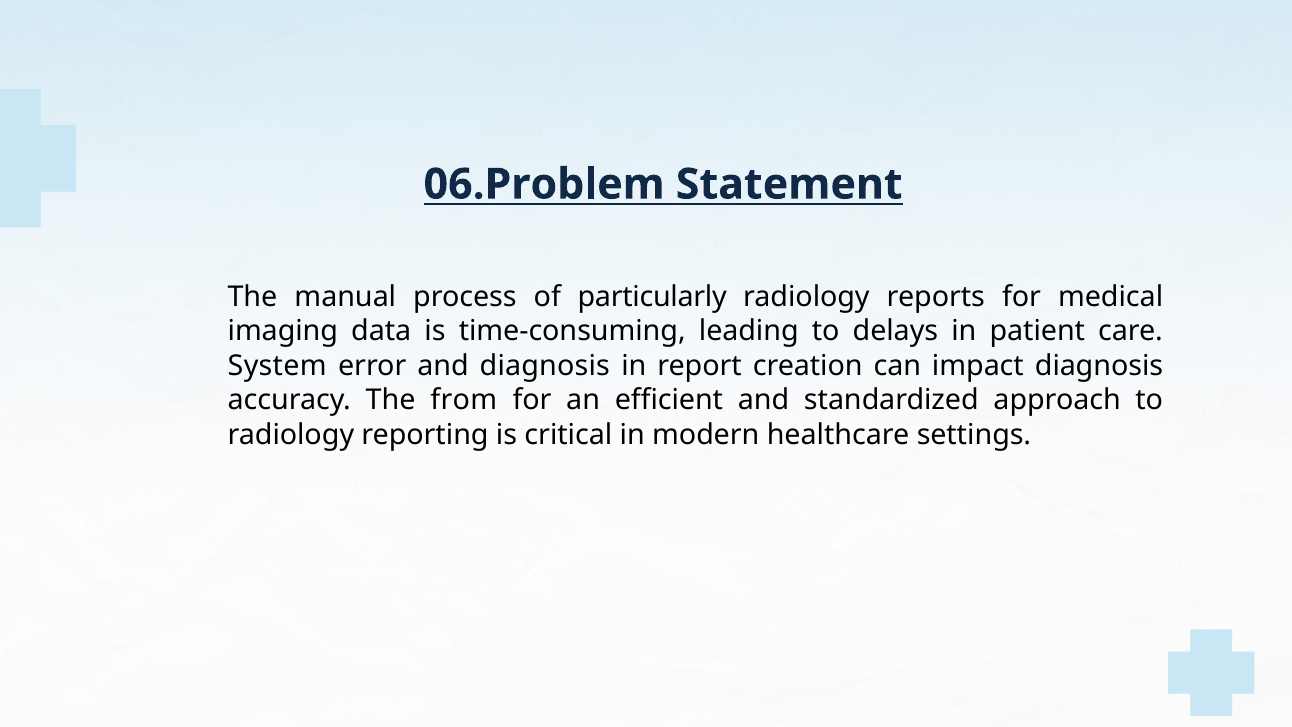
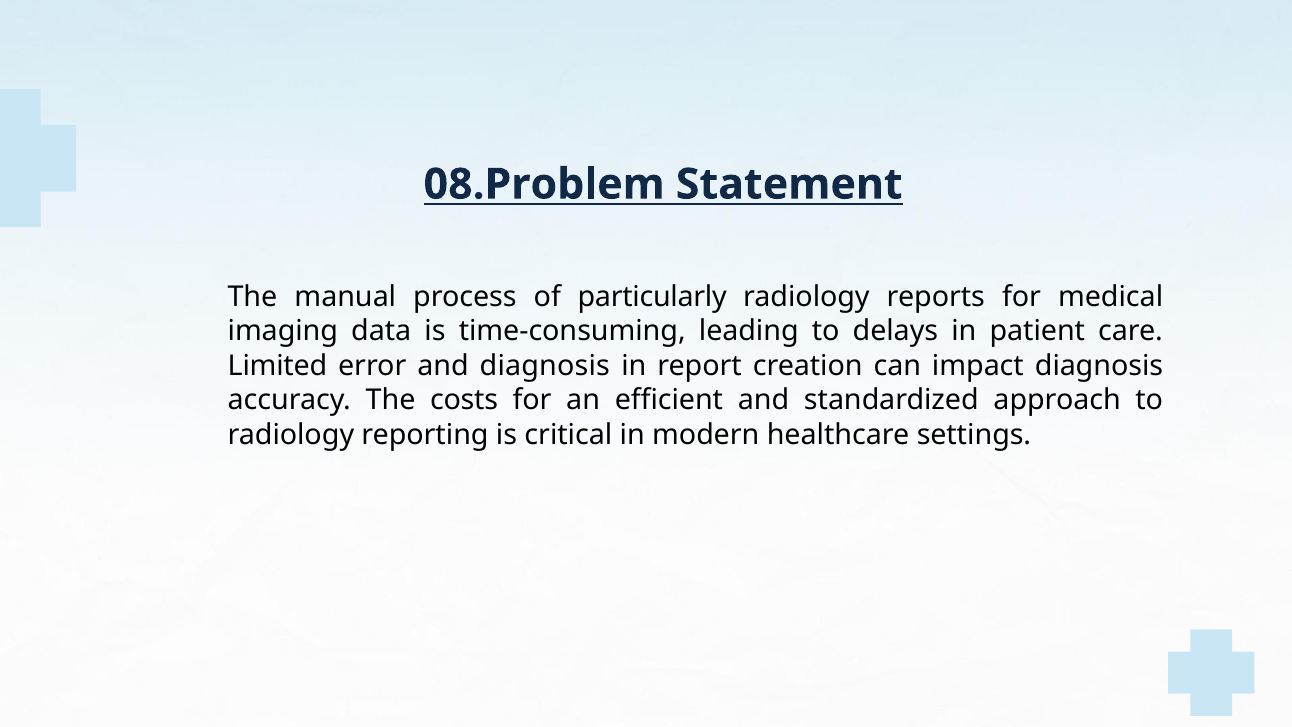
06.Problem: 06.Problem -> 08.Problem (544, 184)
System: System -> Limited (277, 366)
from: from -> costs (464, 400)
